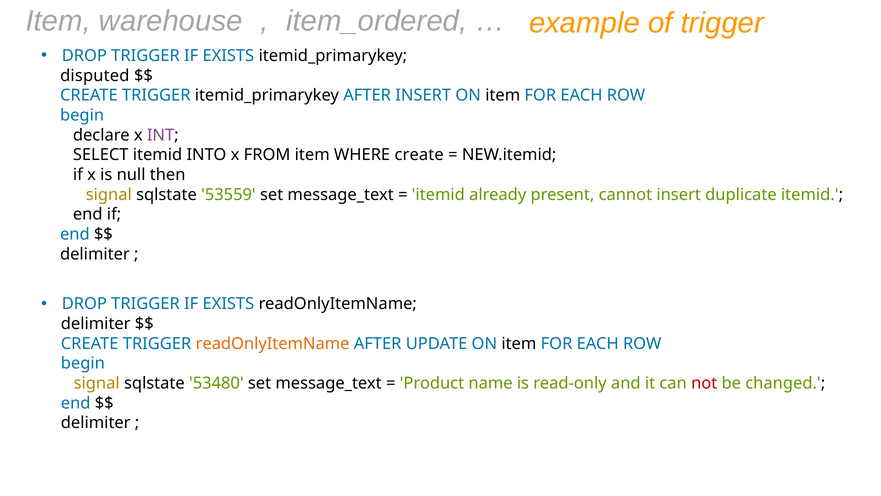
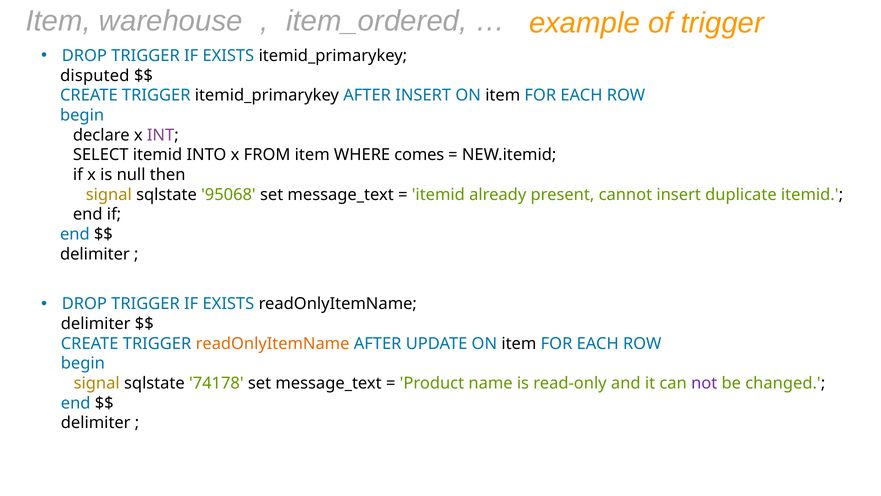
WHERE create: create -> comes (419, 155)
53559: 53559 -> 95068 (228, 194)
53480: 53480 -> 74178 (216, 383)
not colour: red -> purple (704, 383)
